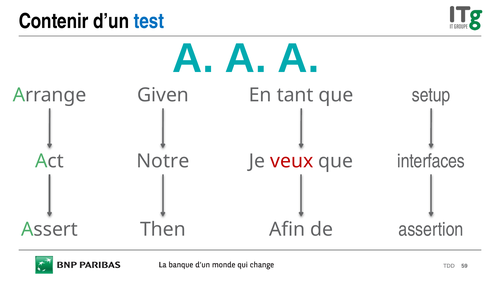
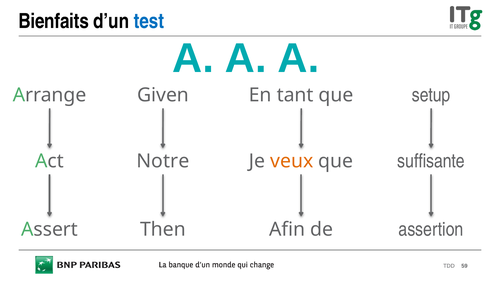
Contenir: Contenir -> Bienfaits (54, 21)
interfaces: interfaces -> suffisante (431, 161)
veux colour: red -> orange (292, 161)
